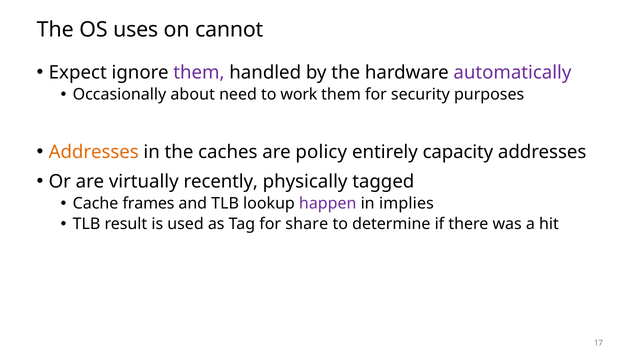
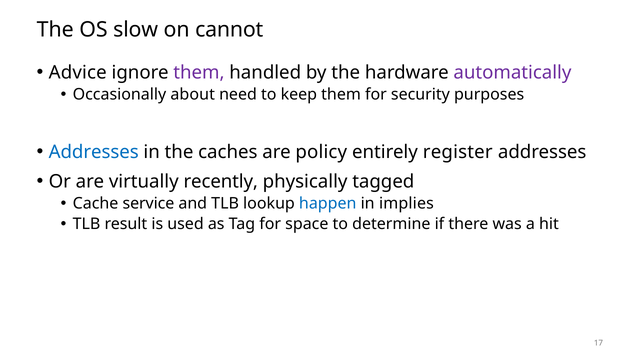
uses: uses -> slow (136, 30)
Expect: Expect -> Advice (78, 72)
work: work -> keep (299, 94)
Addresses colour: orange -> blue (94, 152)
capacity: capacity -> register (458, 152)
frames: frames -> service (148, 204)
happen colour: purple -> blue (328, 204)
share: share -> space (307, 224)
